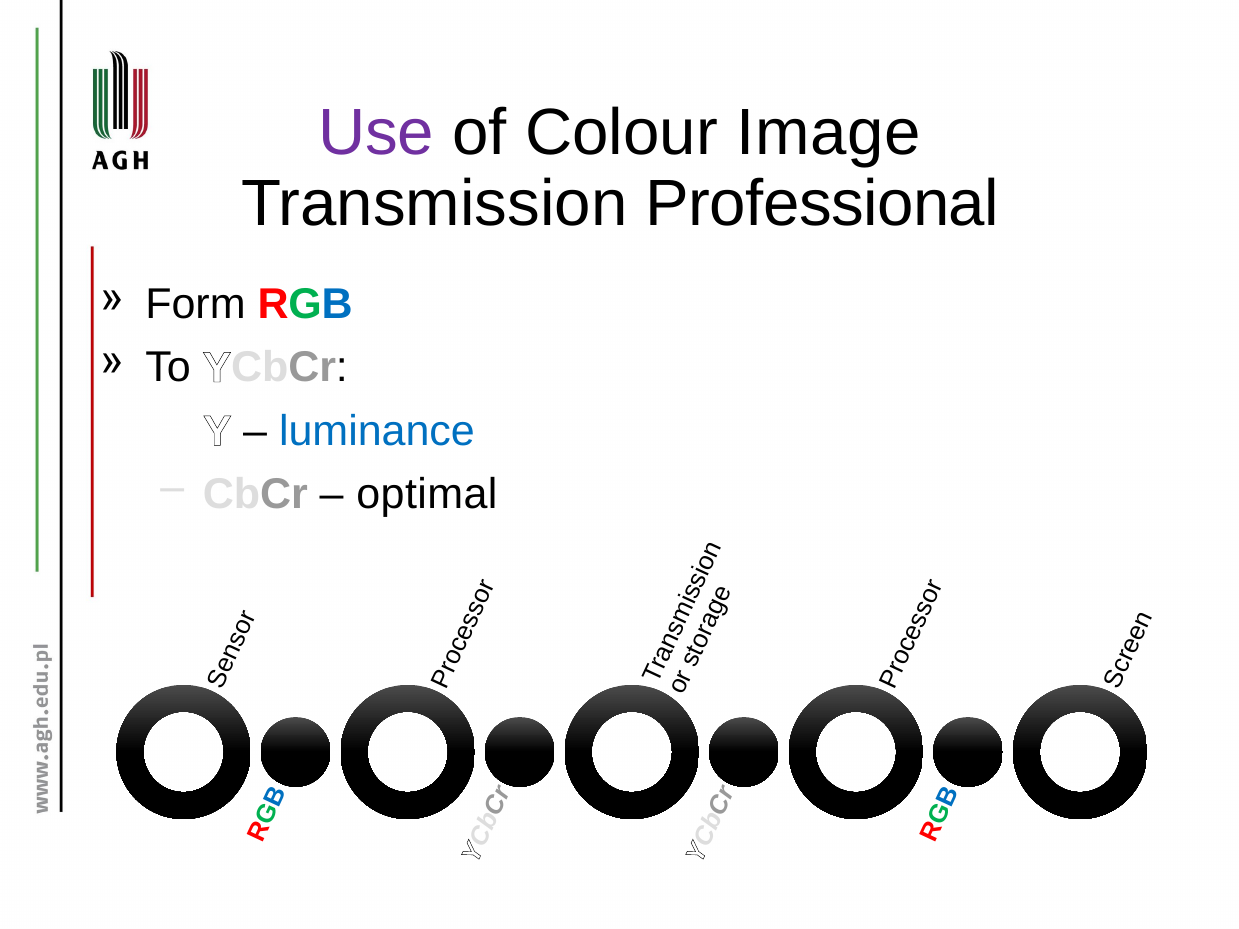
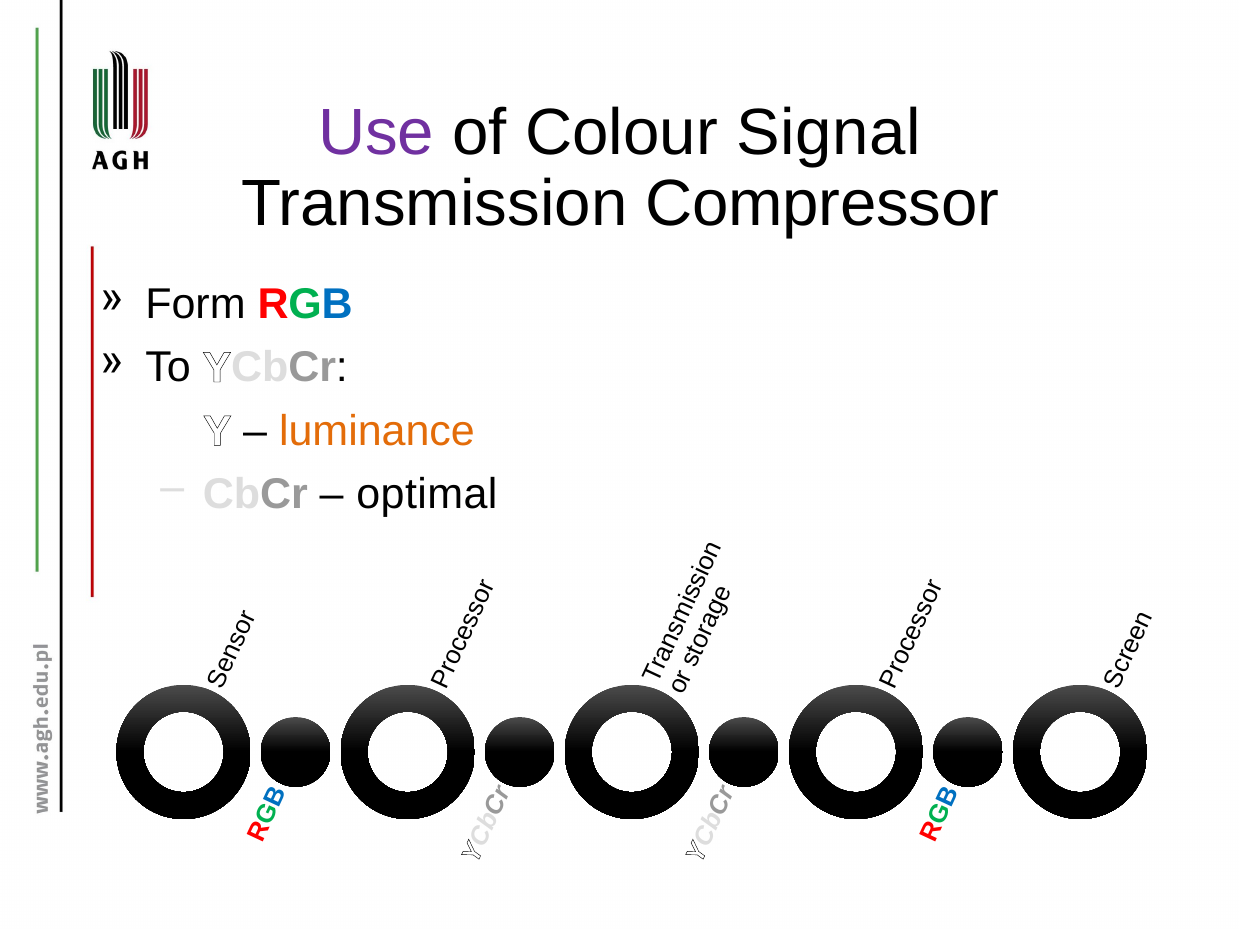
Image: Image -> Signal (829, 133)
Professional: Professional -> Compressor (822, 204)
luminance colour: blue -> orange (377, 431)
